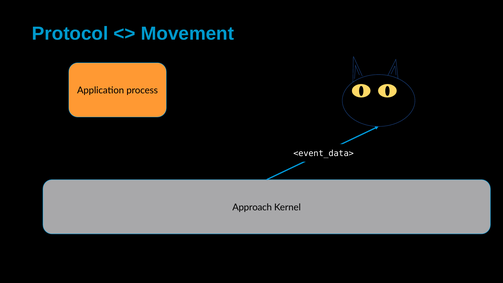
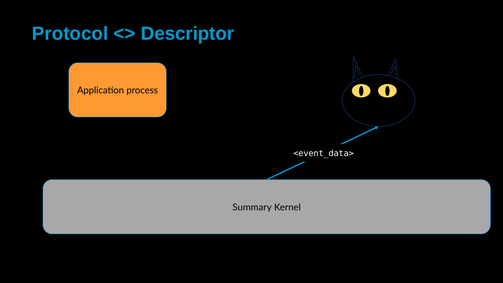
Movement: Movement -> Descriptor (187, 34)
Approach: Approach -> Summary (252, 207)
